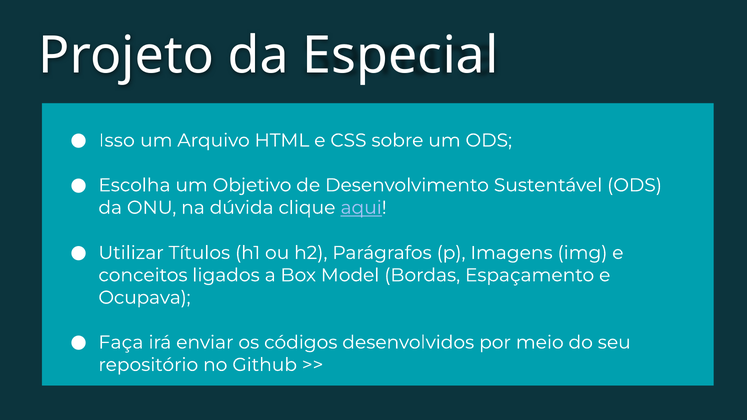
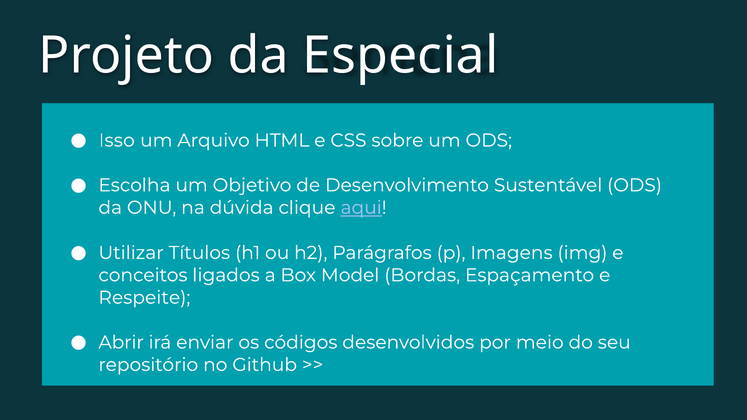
Ocupava: Ocupava -> Respeite (144, 298)
Faça: Faça -> Abrir (121, 343)
